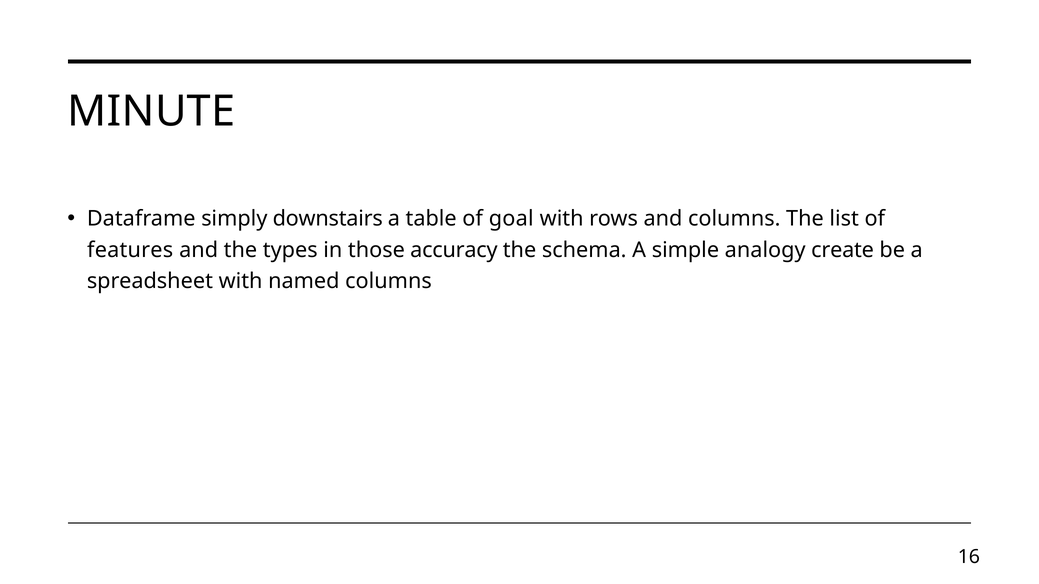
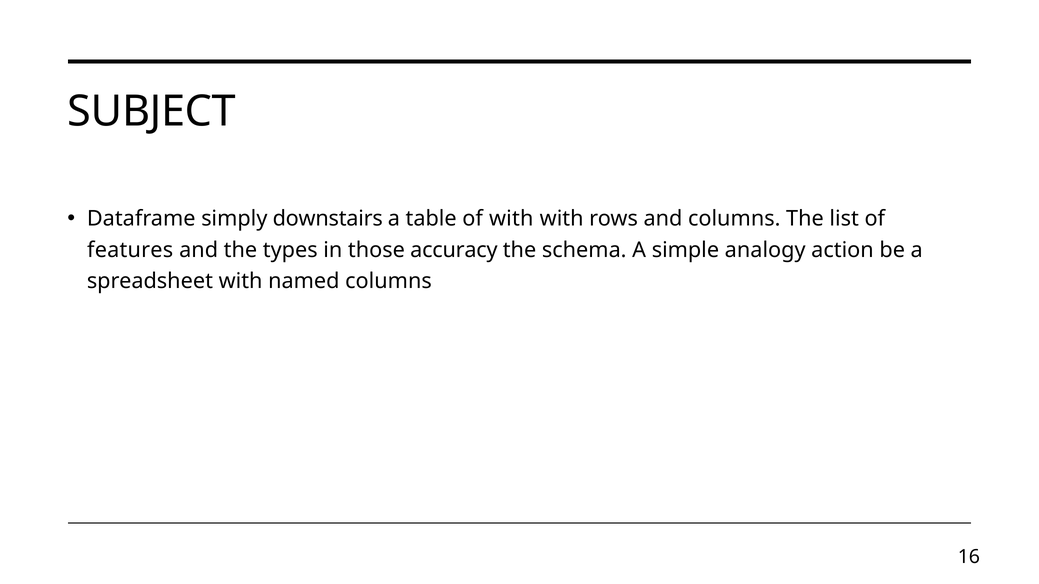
MINUTE: MINUTE -> SUBJECT (152, 111)
of goal: goal -> with (511, 219)
create: create -> action (842, 250)
